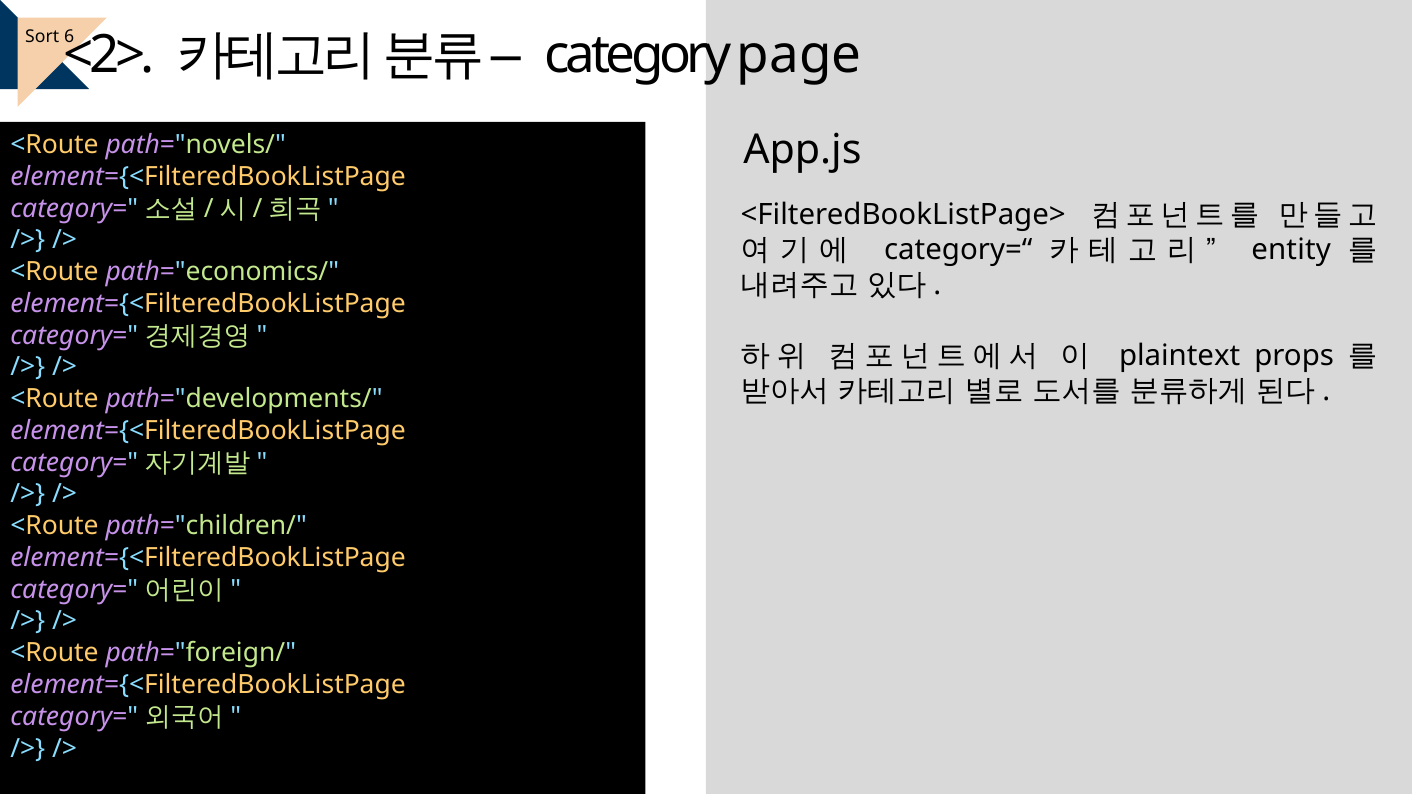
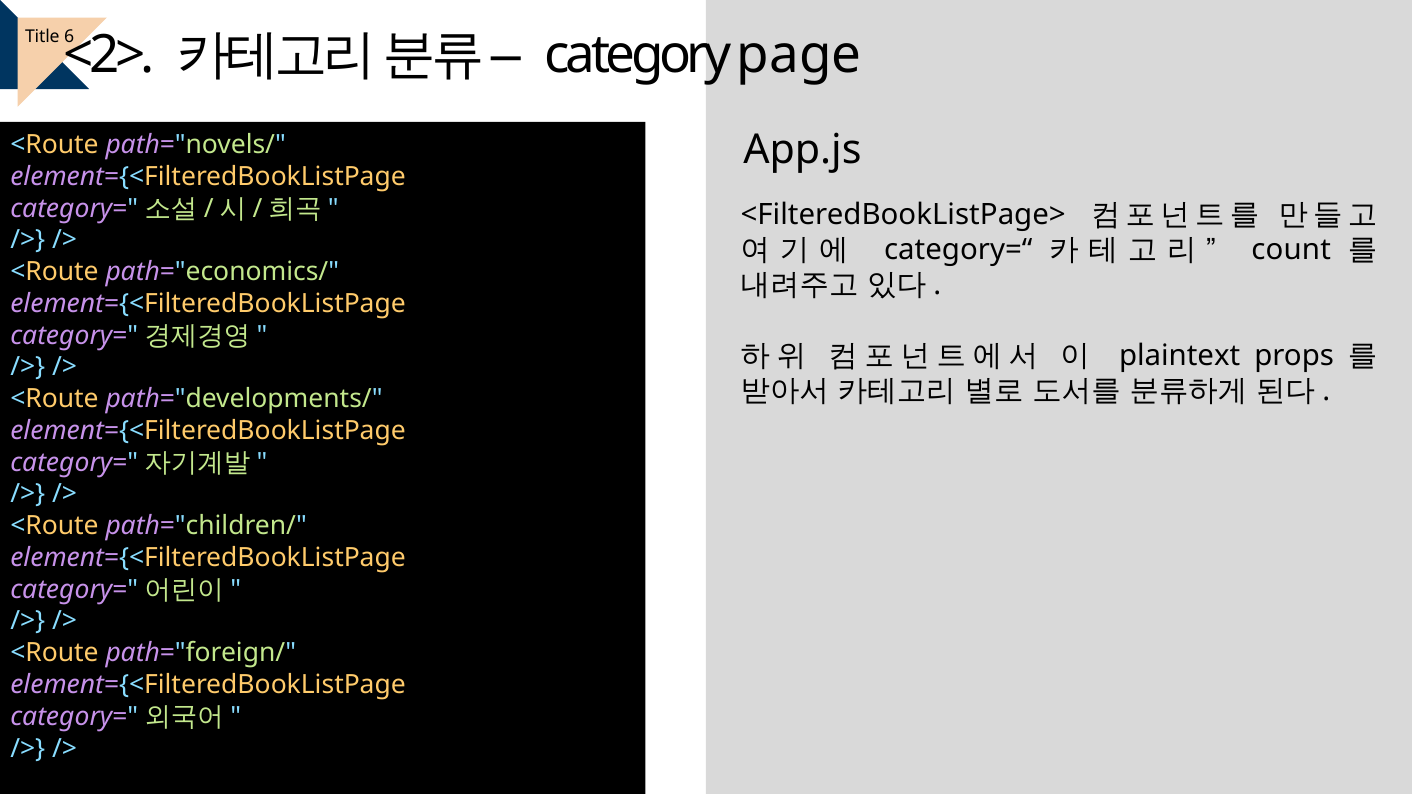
Sort: Sort -> Title (42, 36)
entity: entity -> count (1291, 250)
